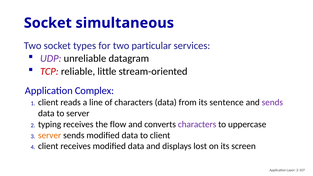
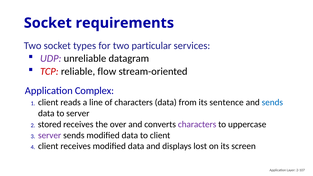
simultaneous: simultaneous -> requirements (125, 23)
little: little -> flow (107, 71)
sends colour: purple -> blue (272, 102)
typing: typing -> stored (50, 124)
flow: flow -> over (118, 124)
server colour: orange -> purple (50, 135)
